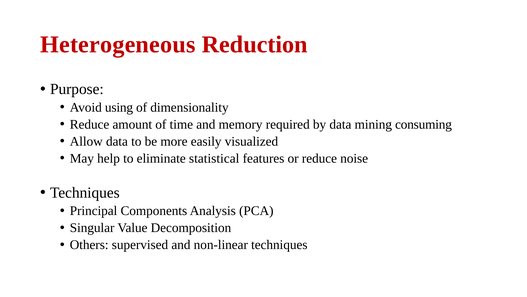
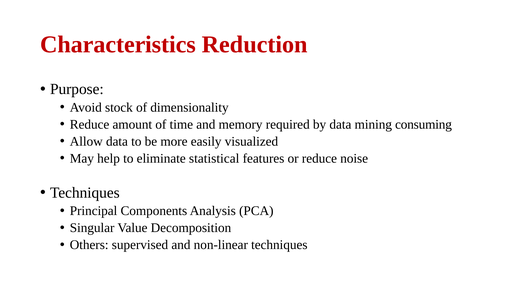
Heterogeneous: Heterogeneous -> Characteristics (118, 44)
using: using -> stock (119, 107)
